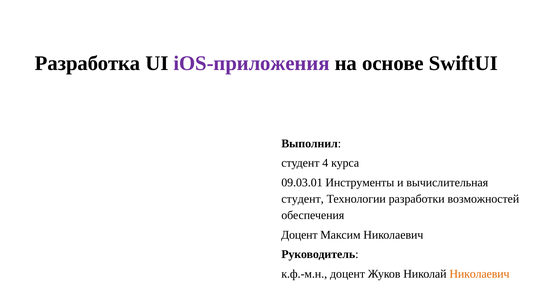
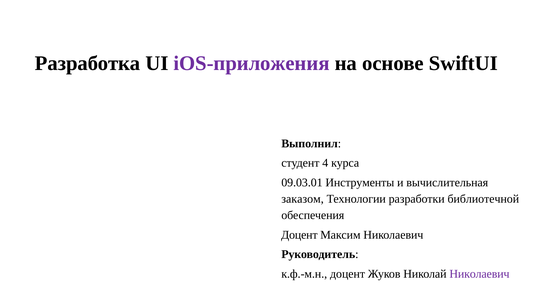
студент: студент -> заказом (303, 199)
возможностей: возможностей -> библиотечной (483, 199)
Николаевич colour: orange -> purple (479, 274)
